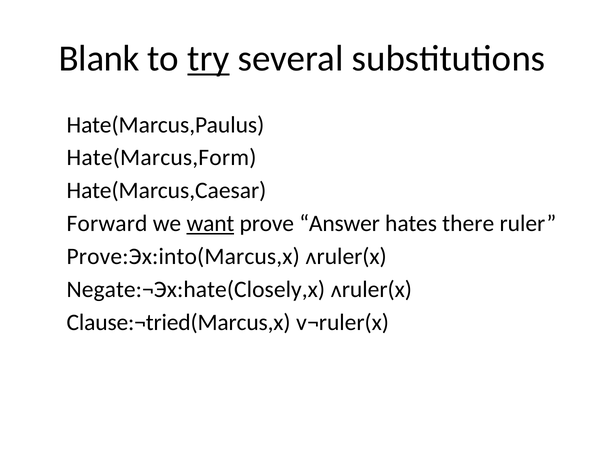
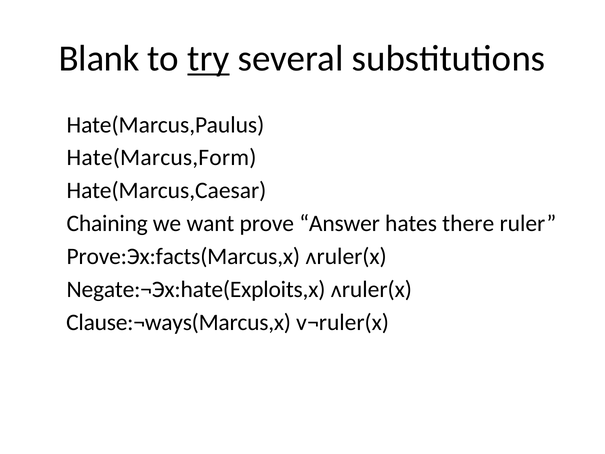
Forward: Forward -> Chaining (107, 224)
want underline: present -> none (210, 224)
Prove:Эx:into(Marcus,x: Prove:Эx:into(Marcus,x -> Prove:Эx:facts(Marcus,x (183, 257)
Negate:¬Эx:hate(Closely,x: Negate:¬Эx:hate(Closely,x -> Negate:¬Эx:hate(Exploits,x (196, 289)
Clause:¬tried(Marcus,x: Clause:¬tried(Marcus,x -> Clause:¬ways(Marcus,x (179, 322)
